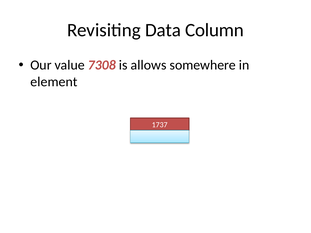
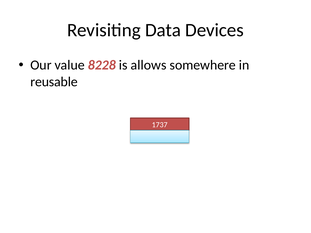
Column: Column -> Devices (214, 30)
7308: 7308 -> 8228 (102, 65)
element: element -> reusable (54, 82)
